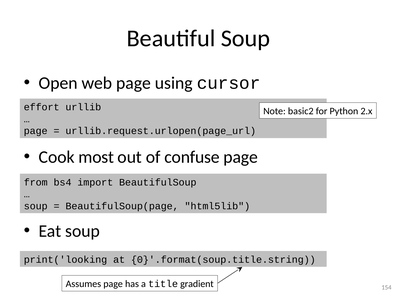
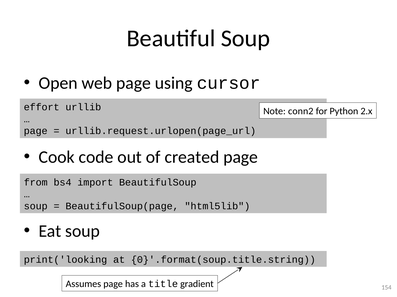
basic2: basic2 -> conn2 (301, 111)
most: most -> code (96, 157)
confuse: confuse -> created (192, 157)
